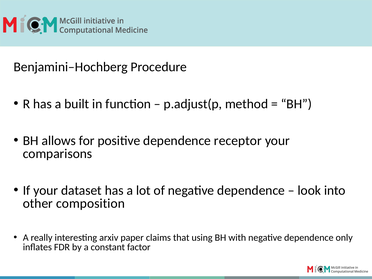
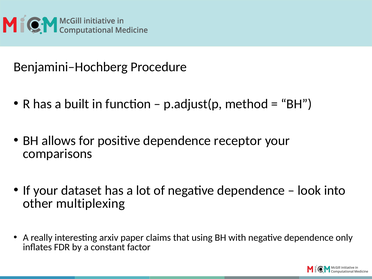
composition: composition -> multiplexing (90, 204)
